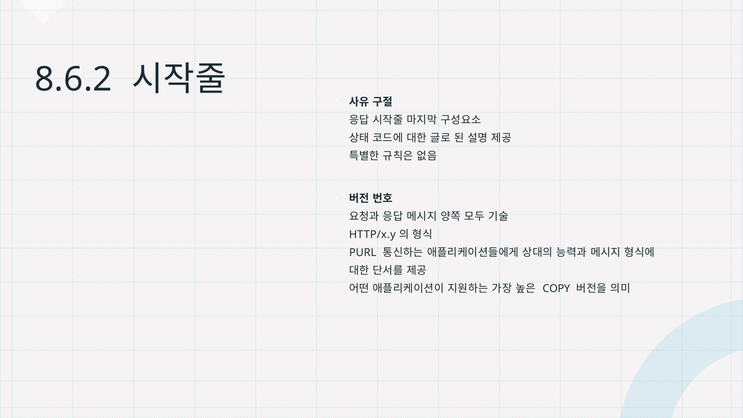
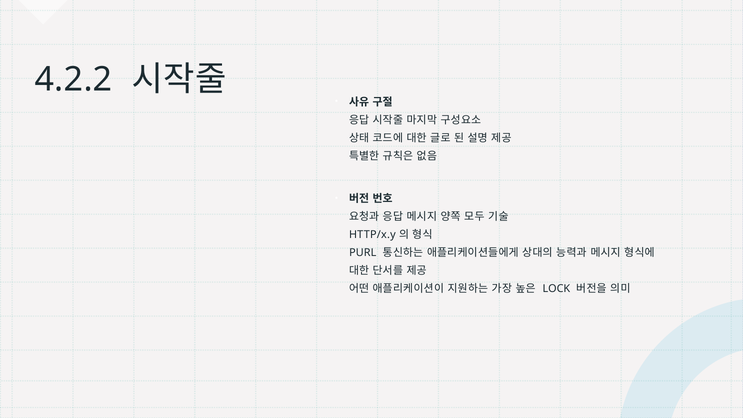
8.6.2: 8.6.2 -> 4.2.2 (73, 79)
COPY: COPY -> LOCK (556, 289)
